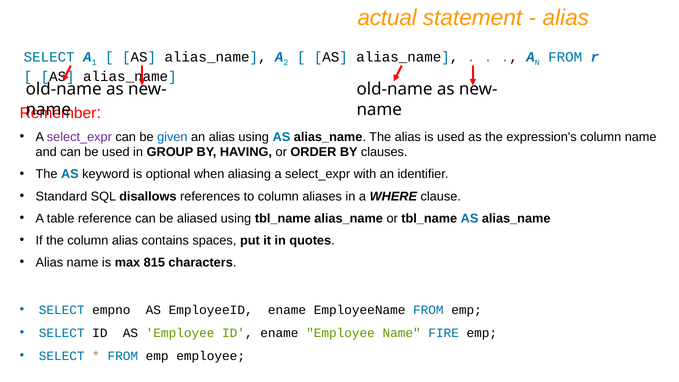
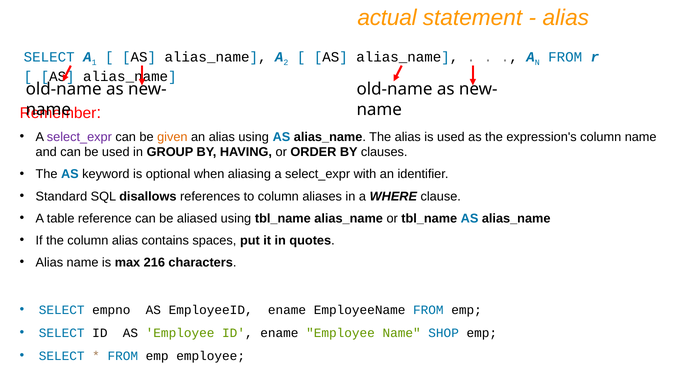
given colour: blue -> orange (172, 137)
815: 815 -> 216 (154, 262)
FIRE: FIRE -> SHOP (444, 333)
